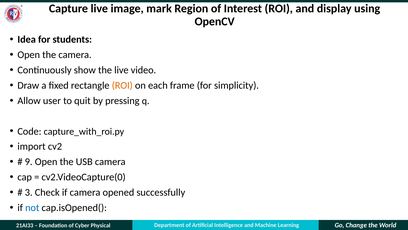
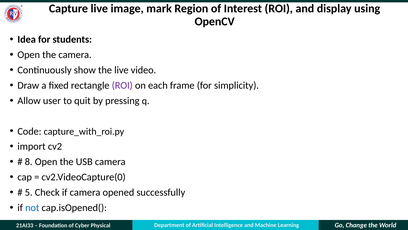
ROI colour: orange -> purple (122, 85)
9: 9 -> 8 (29, 162)
3: 3 -> 5 (29, 192)
